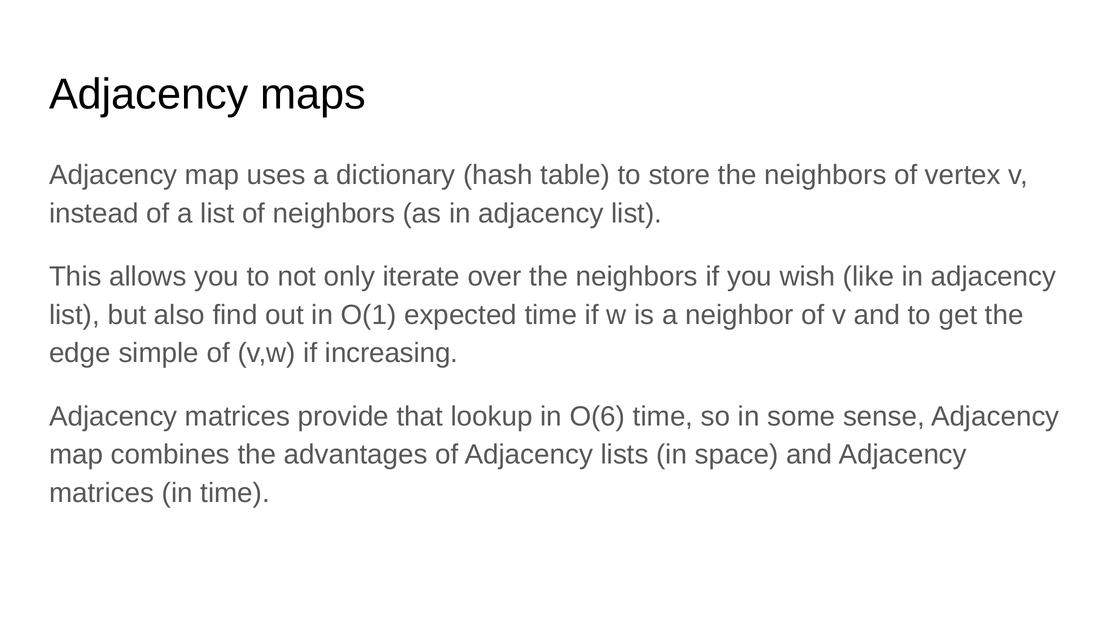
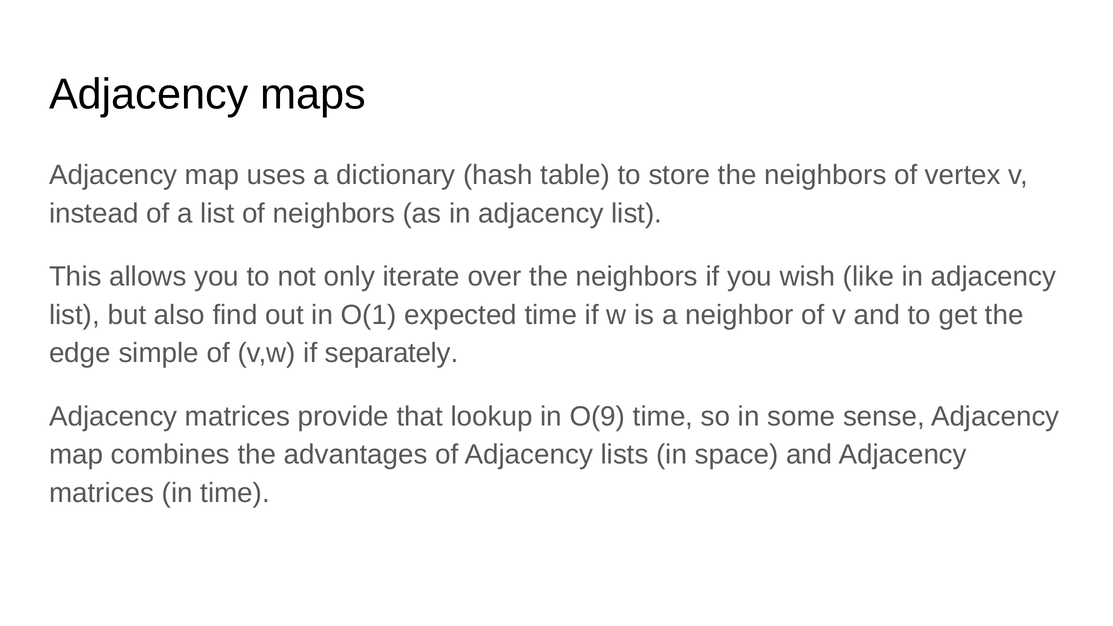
increasing: increasing -> separately (392, 353)
O(6: O(6 -> O(9 (597, 416)
